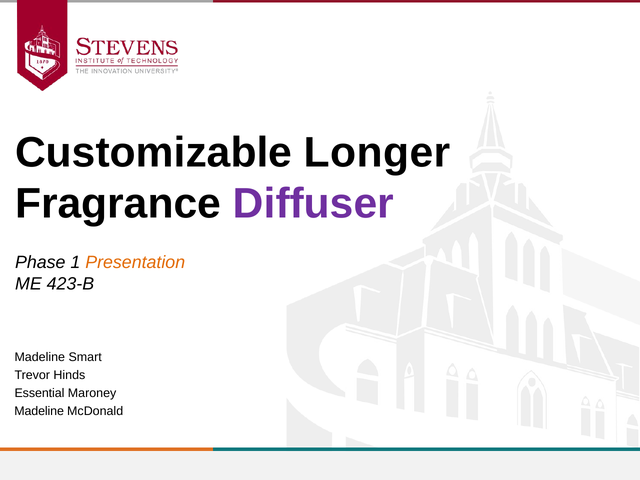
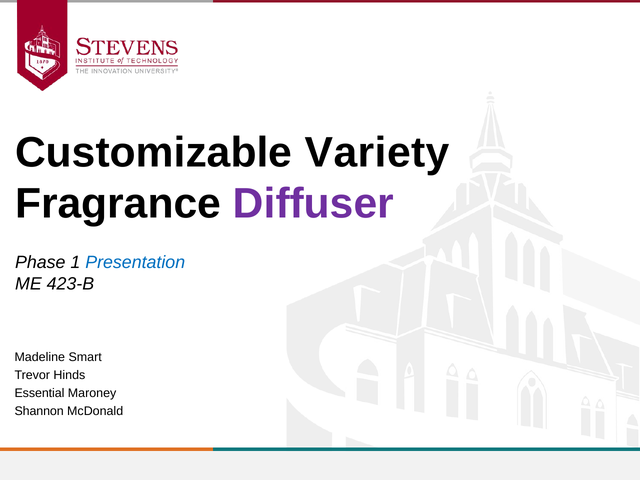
Longer: Longer -> Variety (377, 153)
Presentation colour: orange -> blue (135, 263)
Madeline: Madeline -> Shannon (39, 411)
